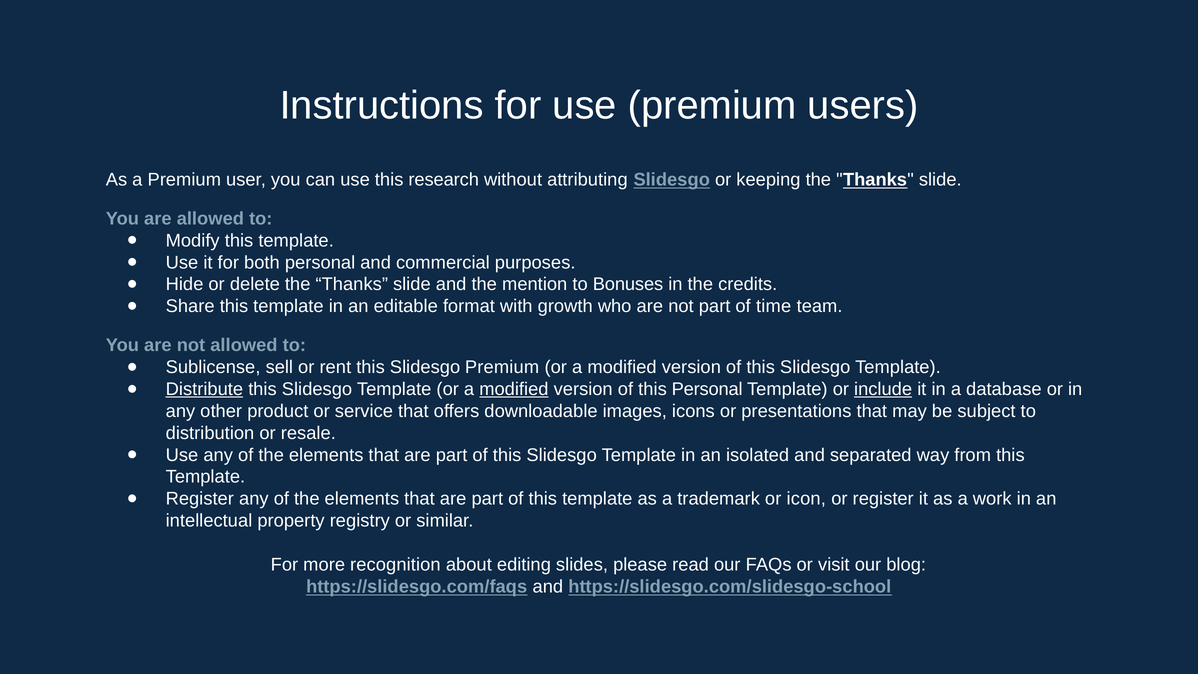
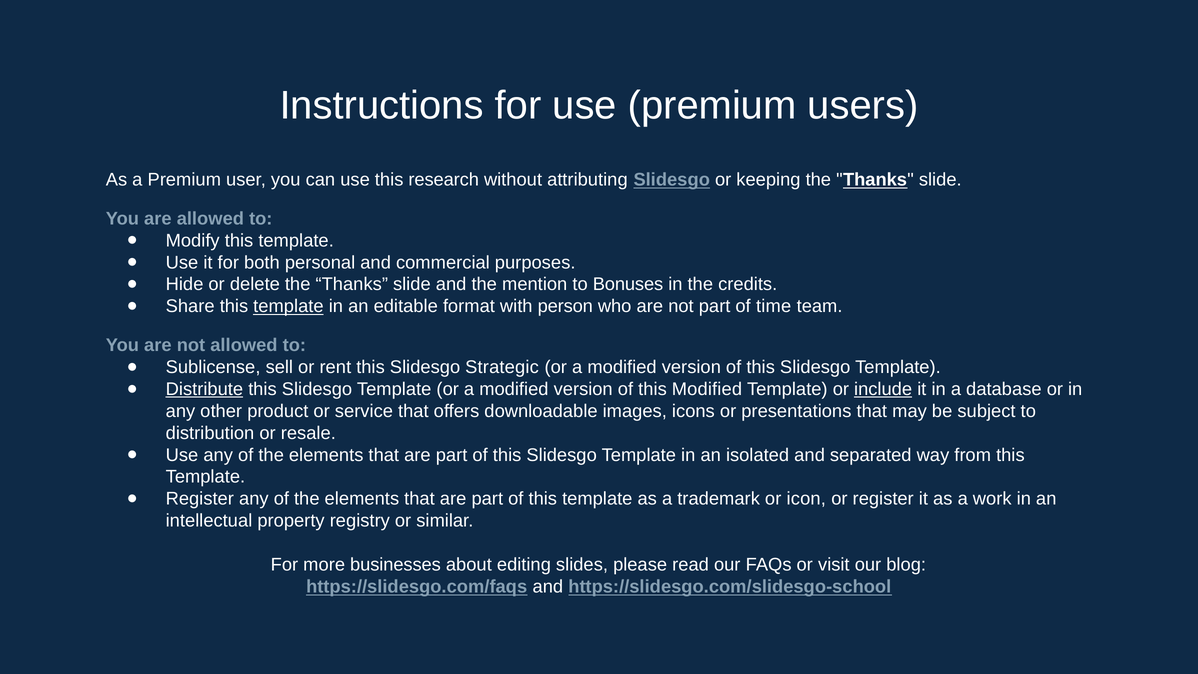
template underline: none -> present (288, 306)
growth: growth -> person (565, 306)
Slidesgo Premium: Premium -> Strategic (502, 367)
modified underline: present -> none (514, 389)
this Personal: Personal -> Modified (707, 389)
recognition: recognition -> businesses (395, 565)
